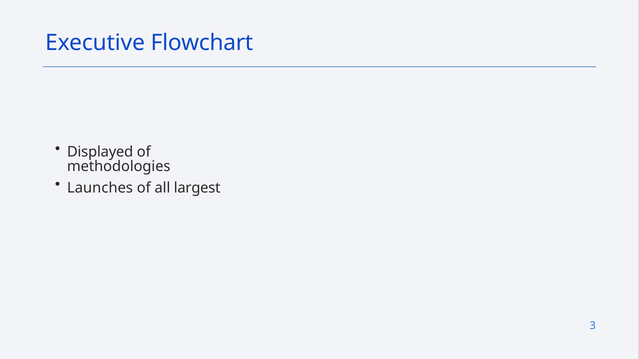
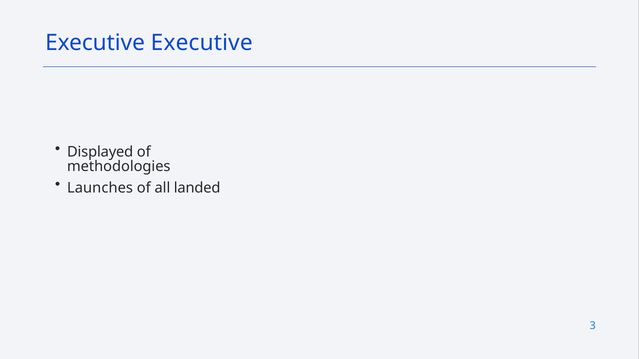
Executive Flowchart: Flowchart -> Executive (202, 43)
largest: largest -> landed (197, 188)
